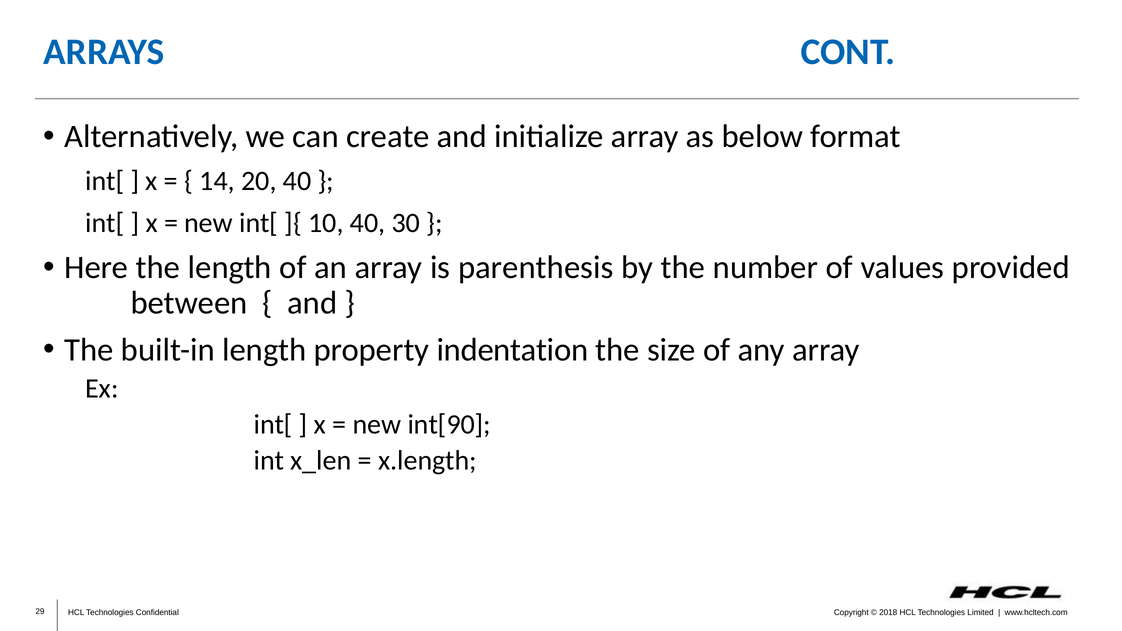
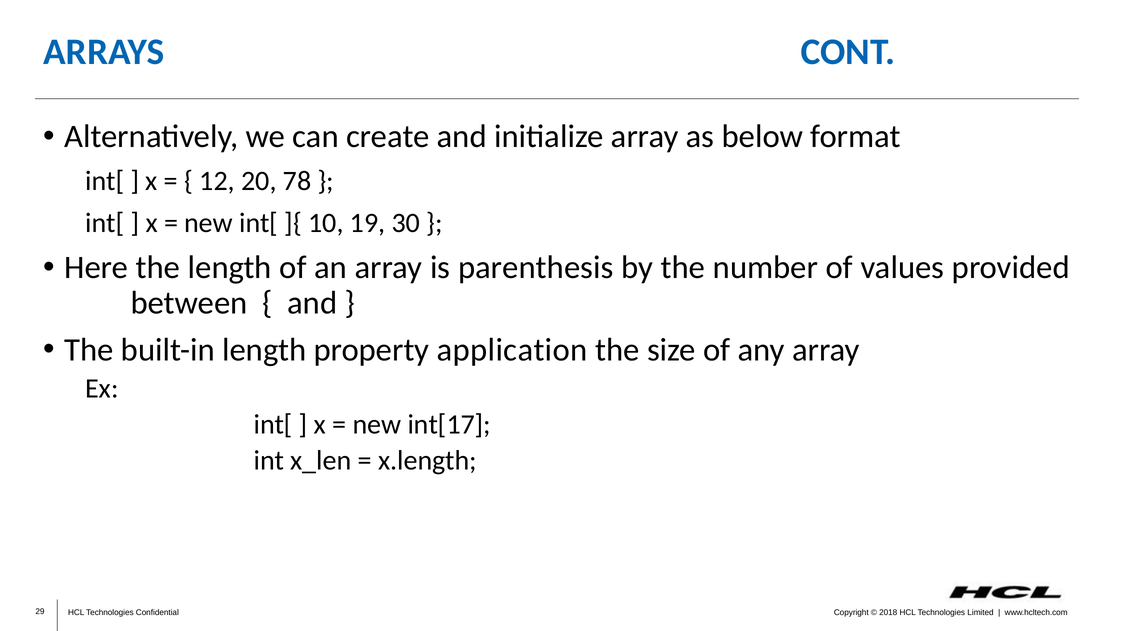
14: 14 -> 12 (217, 181)
20 40: 40 -> 78 (297, 181)
10 40: 40 -> 19 (368, 223)
indentation: indentation -> application (512, 350)
int[90: int[90 -> int[17 (449, 425)
